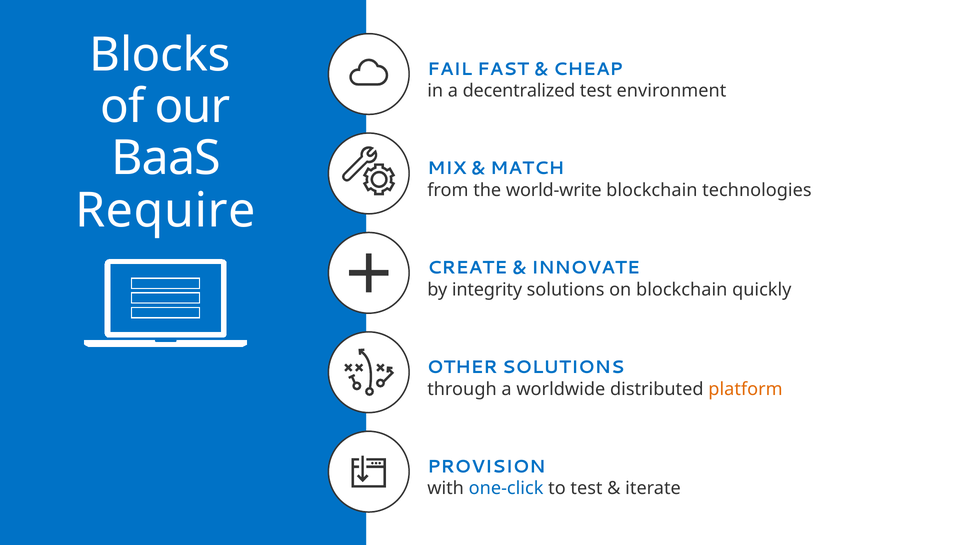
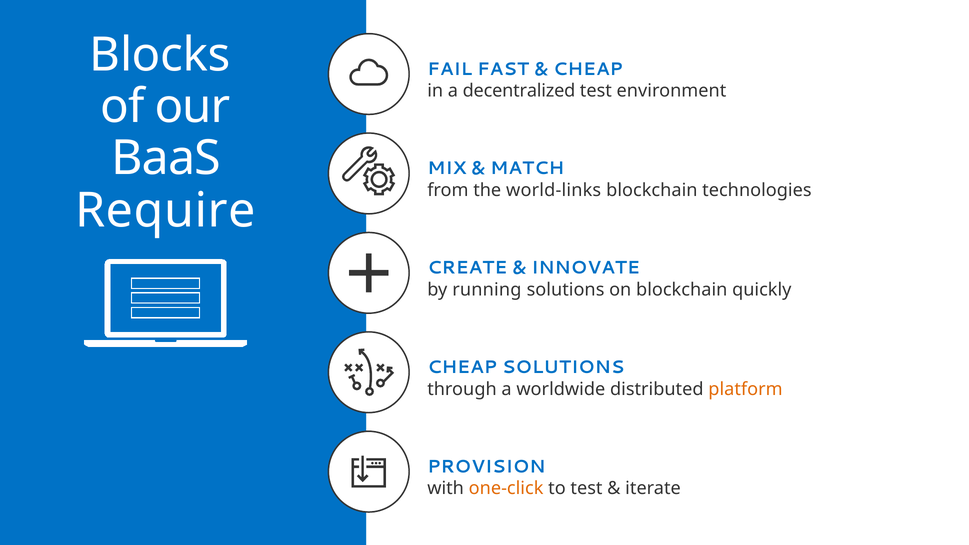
world-write: world-write -> world-links (554, 190)
integrity: integrity -> running (487, 290)
OTHER: OTHER -> CHEAP (462, 367)
one-click colour: blue -> orange (506, 488)
